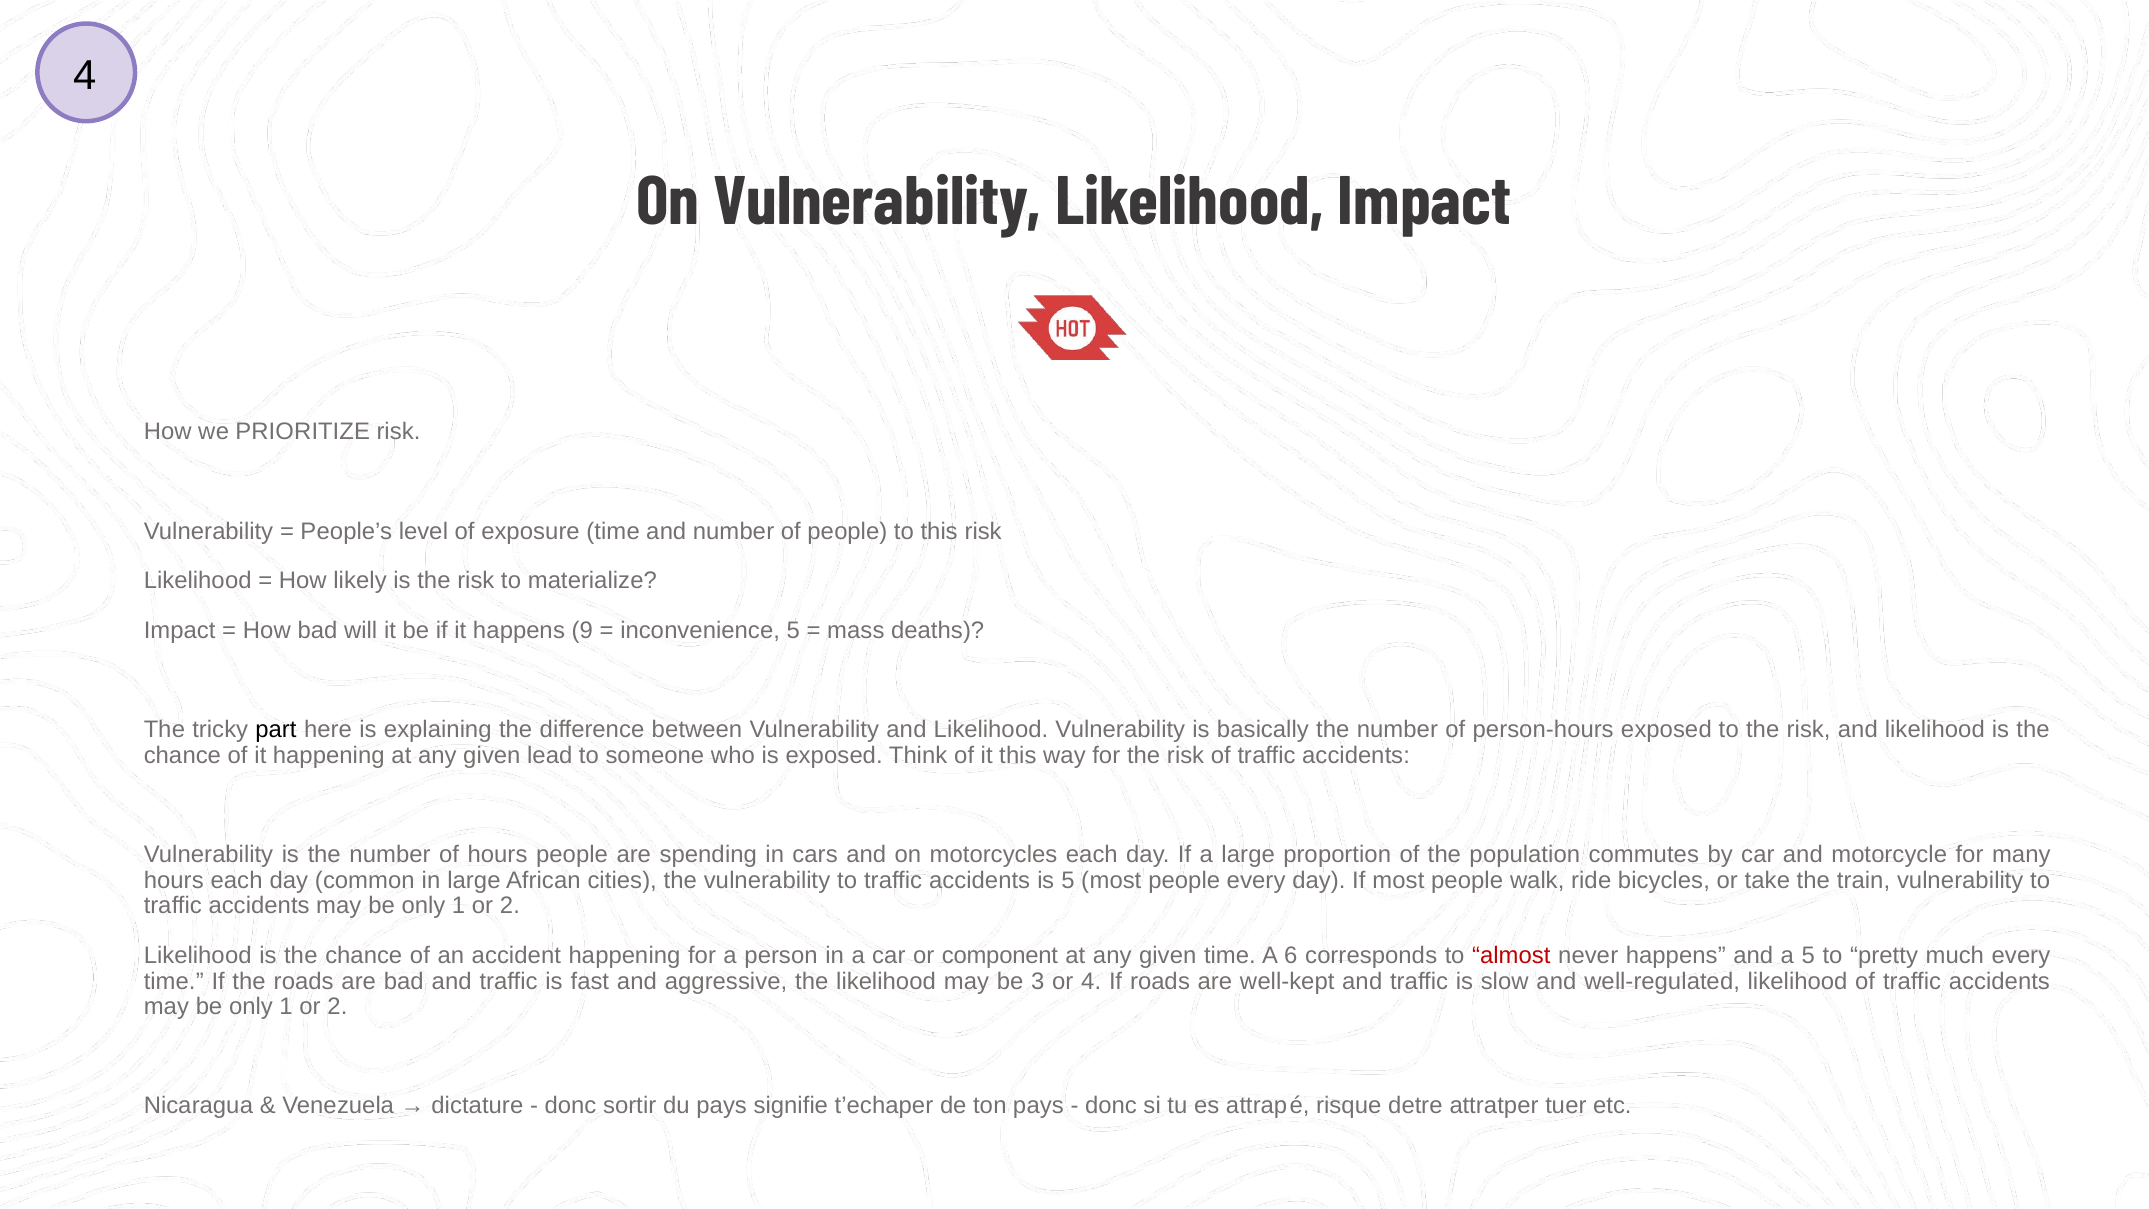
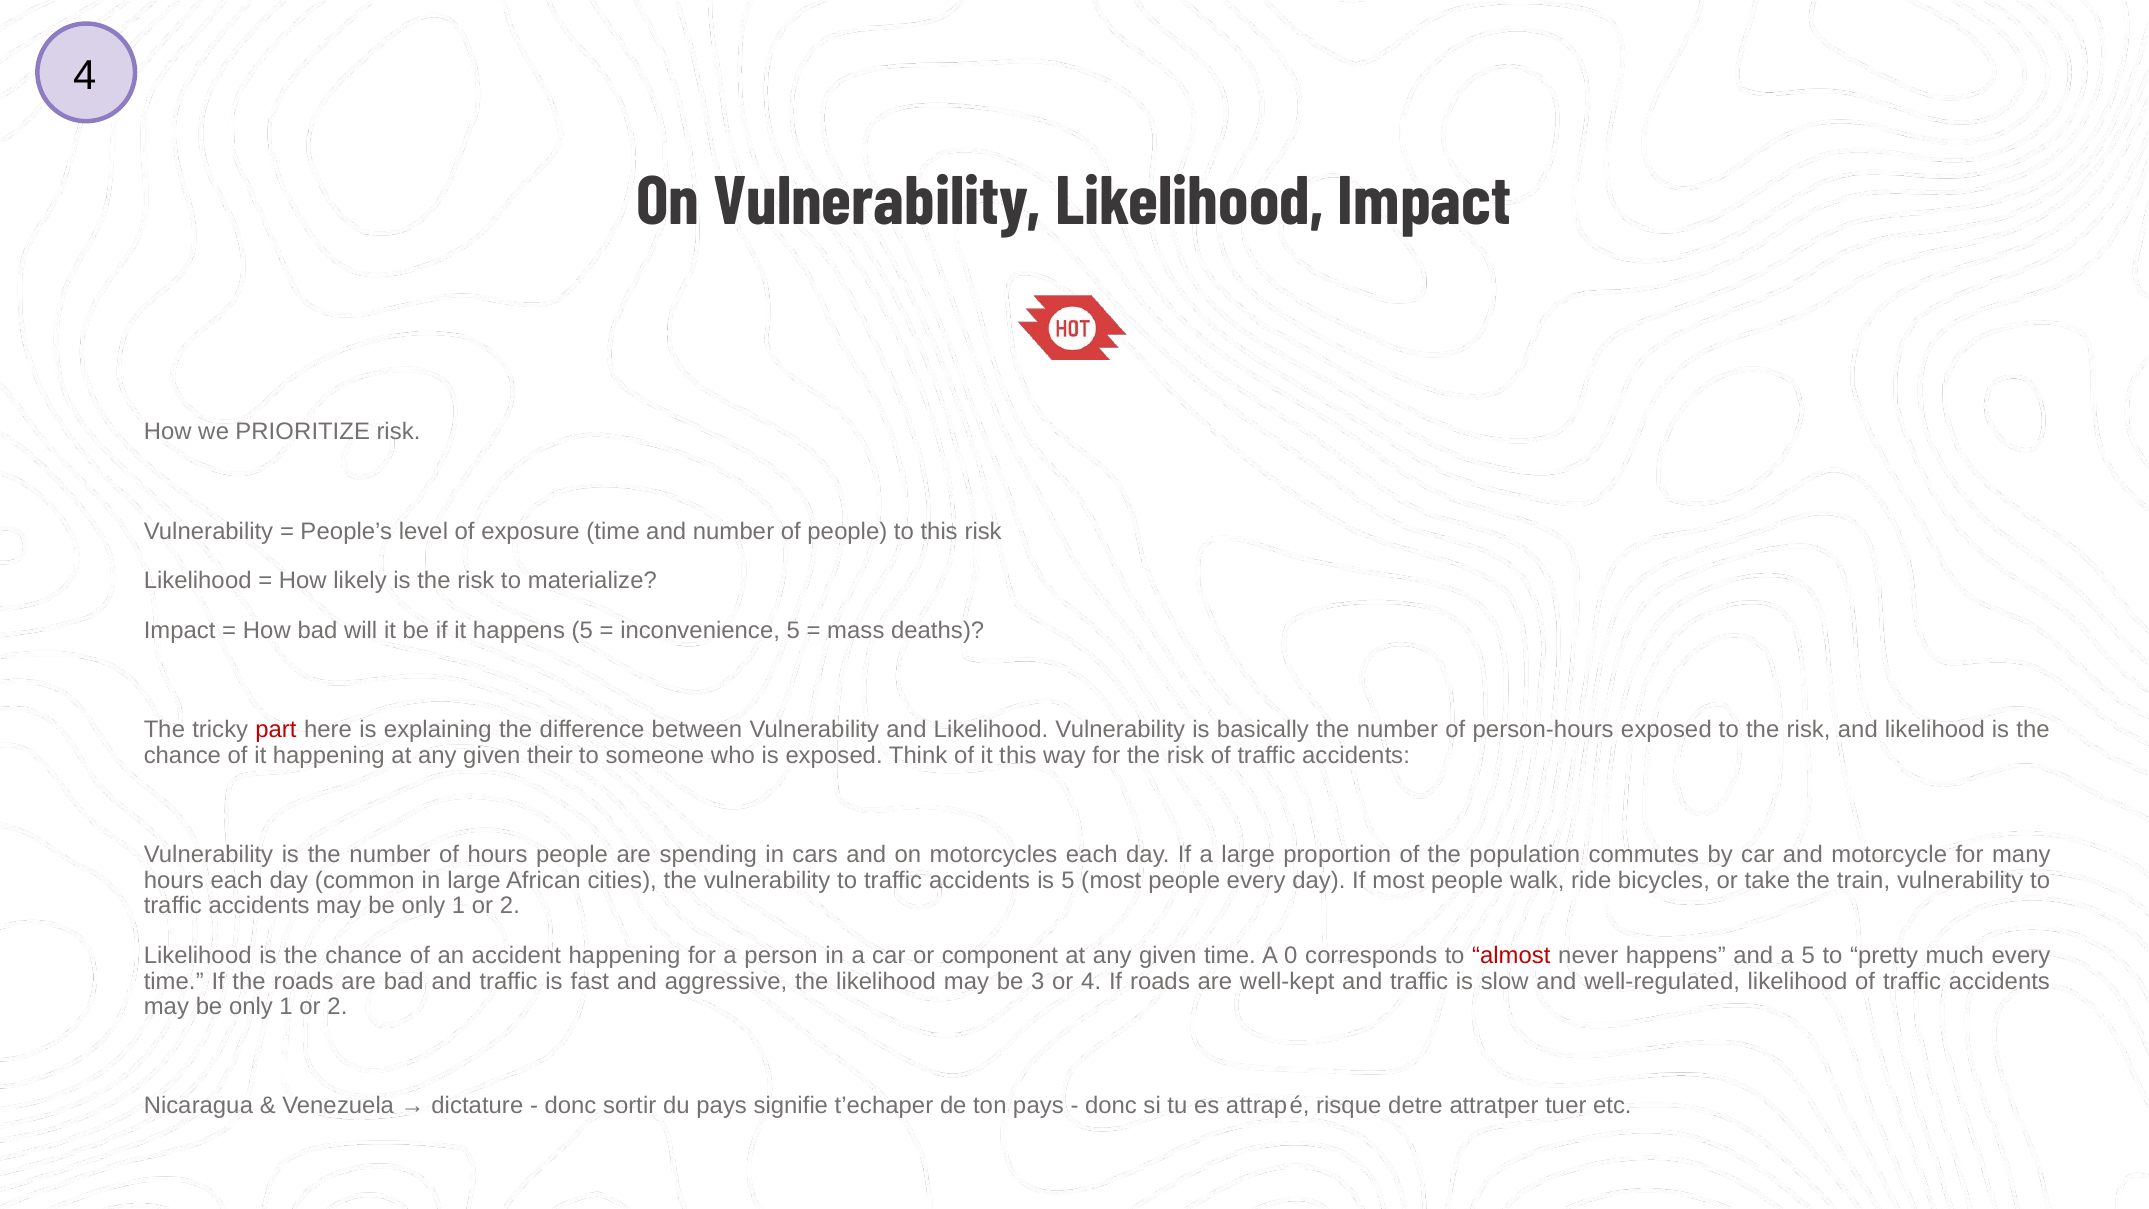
happens 9: 9 -> 5 (582, 630)
part colour: black -> red (276, 729)
lead: lead -> their (550, 755)
6: 6 -> 0 (1291, 955)
